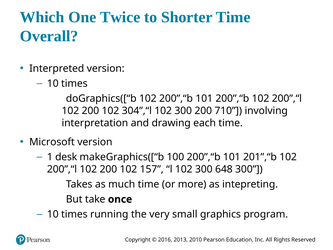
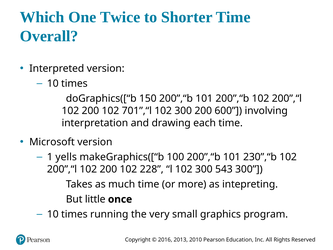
doGraphics([“b 102: 102 -> 150 (148, 98)
304”,“l: 304”,“l -> 701”,“l (137, 111)
710: 710 -> 600 (228, 111)
desk: desk -> yells (66, 157)
201”,“b: 201”,“b -> 230”,“b (260, 157)
157: 157 -> 228 (152, 169)
648: 648 -> 543 (224, 169)
take: take -> little (95, 199)
